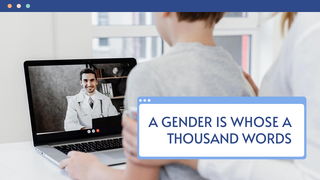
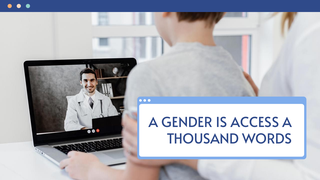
WHOSE: WHOSE -> ACCESS (255, 123)
